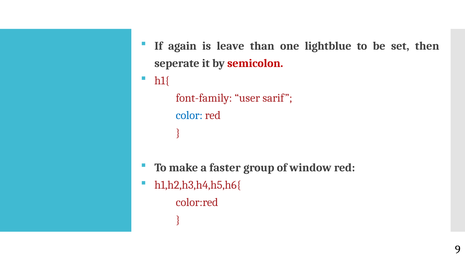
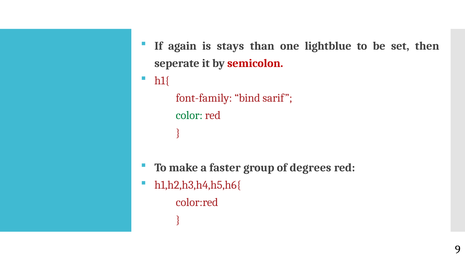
leave: leave -> stays (230, 46)
user: user -> bind (247, 98)
color colour: blue -> green (189, 116)
window: window -> degrees (310, 168)
